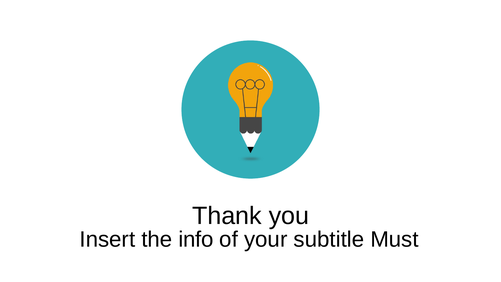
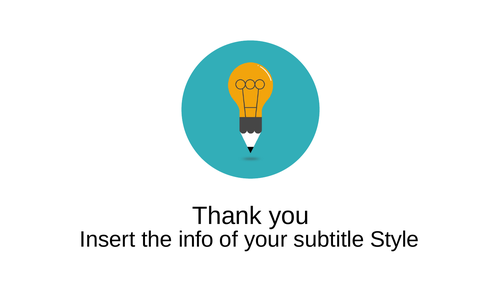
Must: Must -> Style (395, 239)
